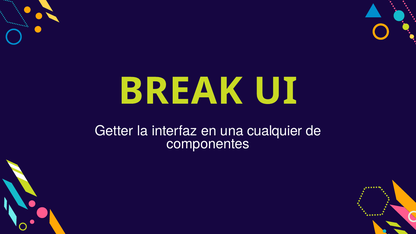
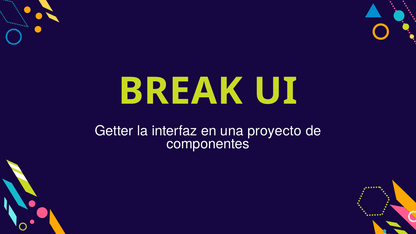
cualquier: cualquier -> proyecto (275, 131)
